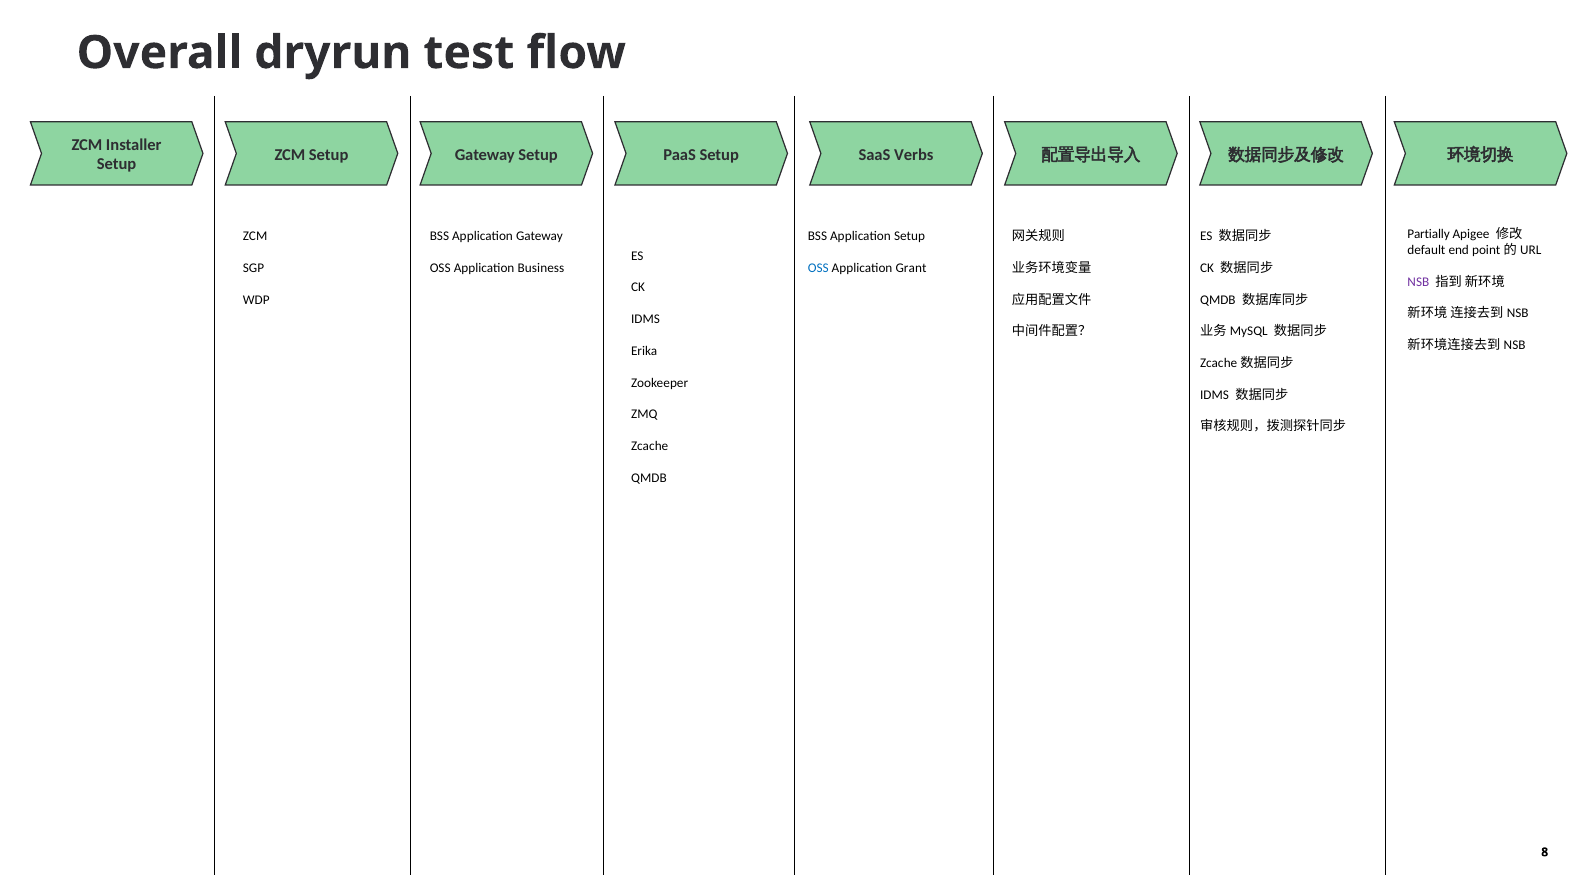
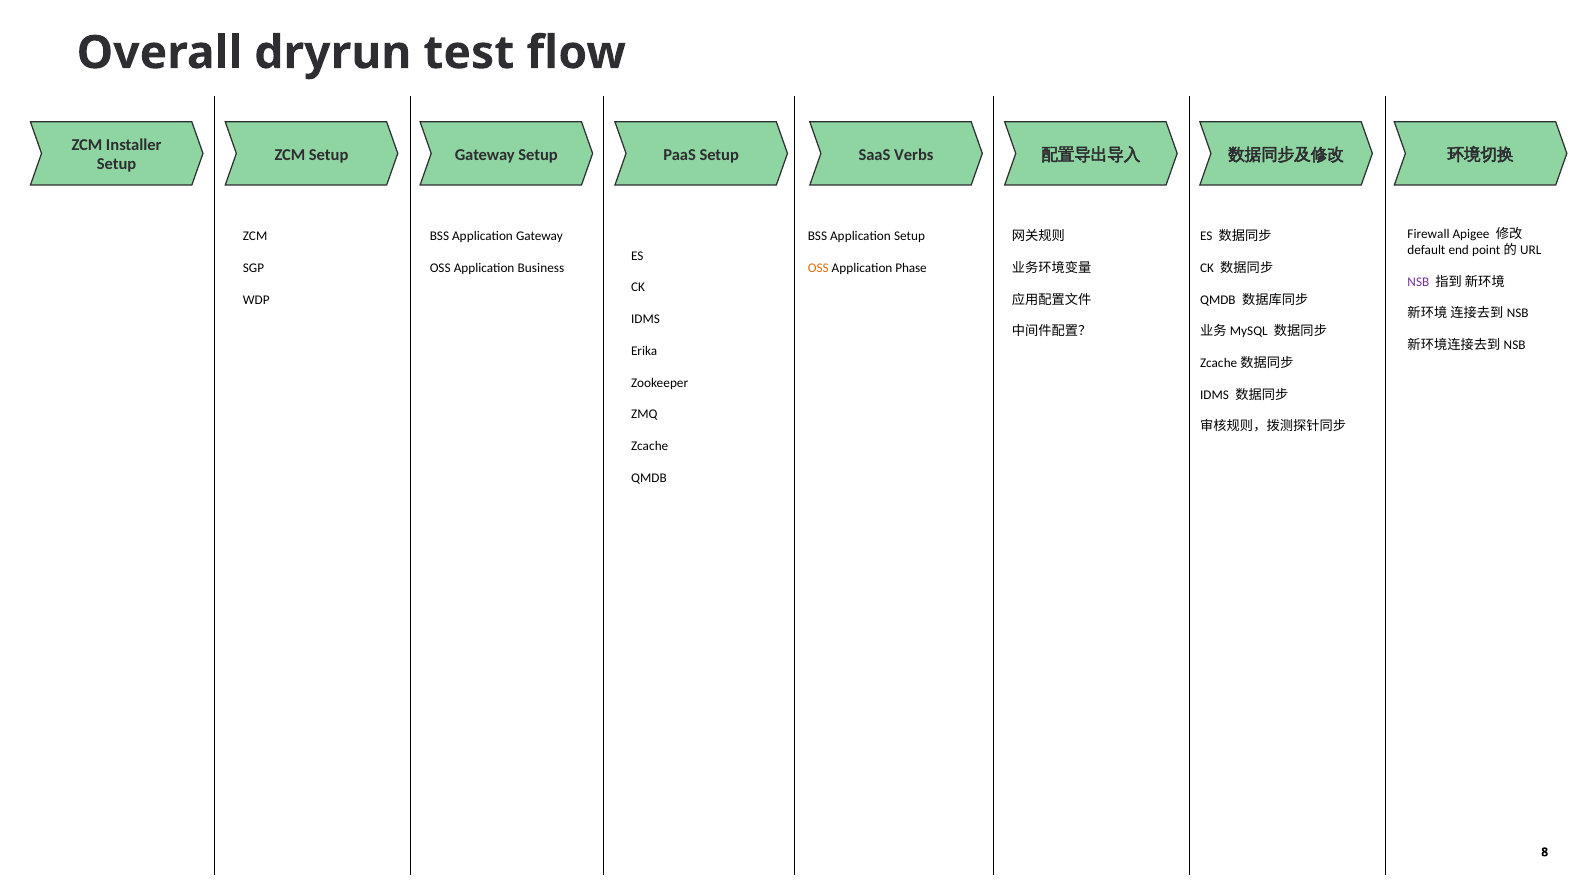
Partially: Partially -> Firewall (1429, 234)
OSS colour: blue -> orange (818, 268)
Grant: Grant -> Phase (911, 268)
